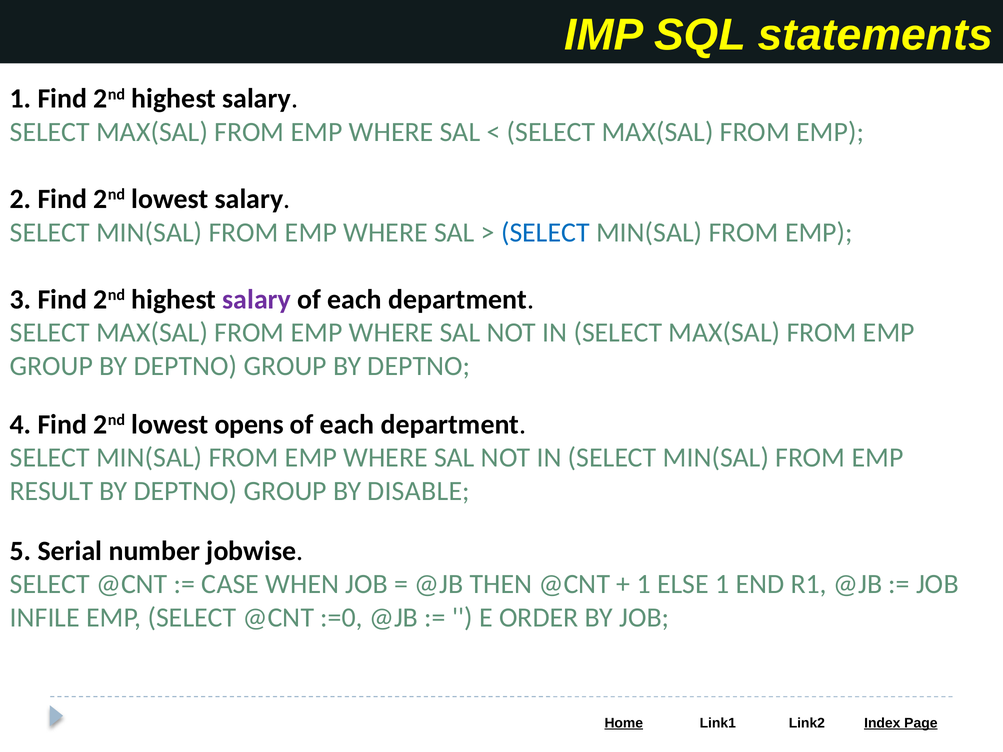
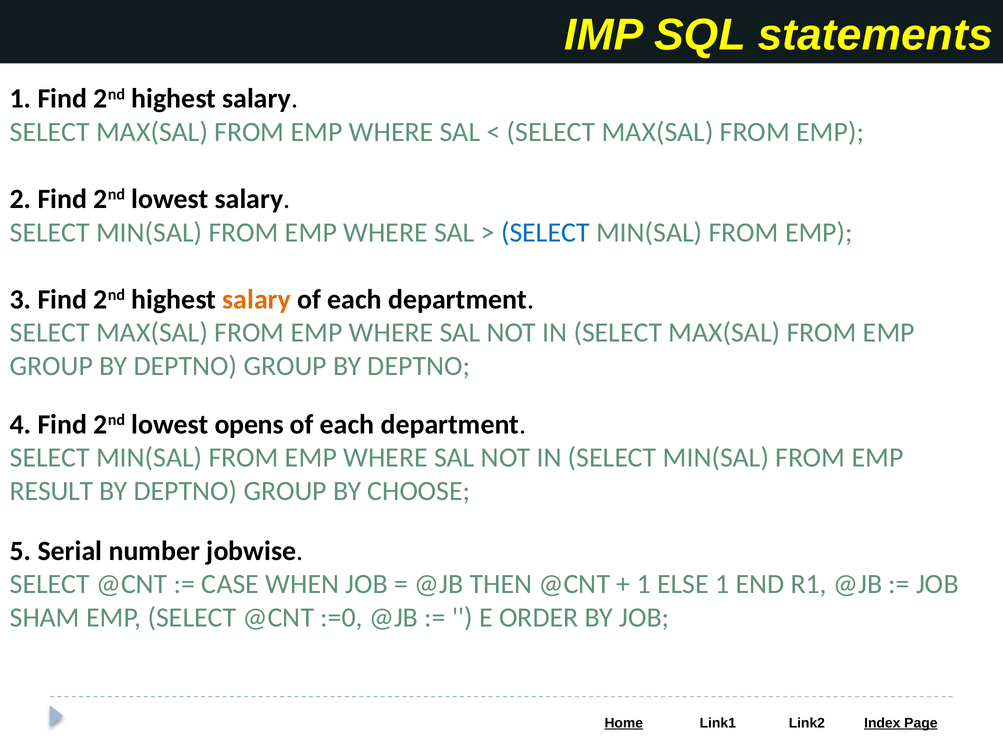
salary colour: purple -> orange (257, 299)
DISABLE: DISABLE -> CHOOSE (419, 491)
INFILE: INFILE -> SHAM (45, 618)
